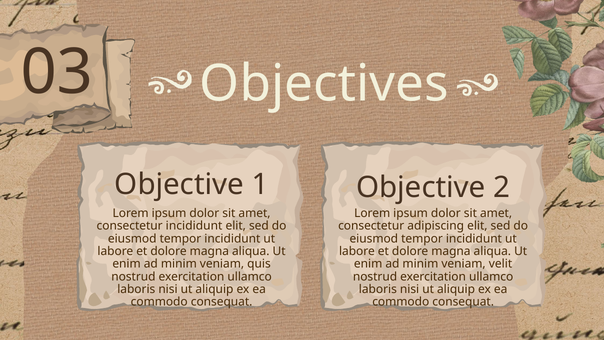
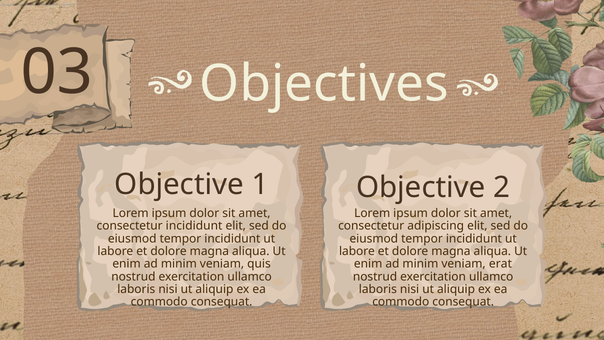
velit: velit -> erat (500, 264)
